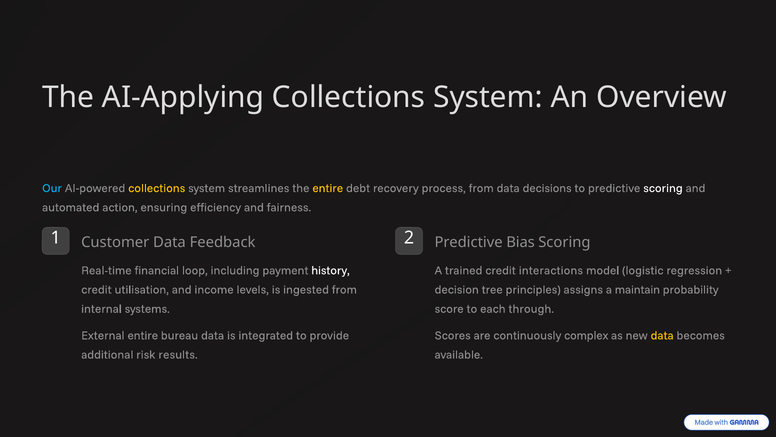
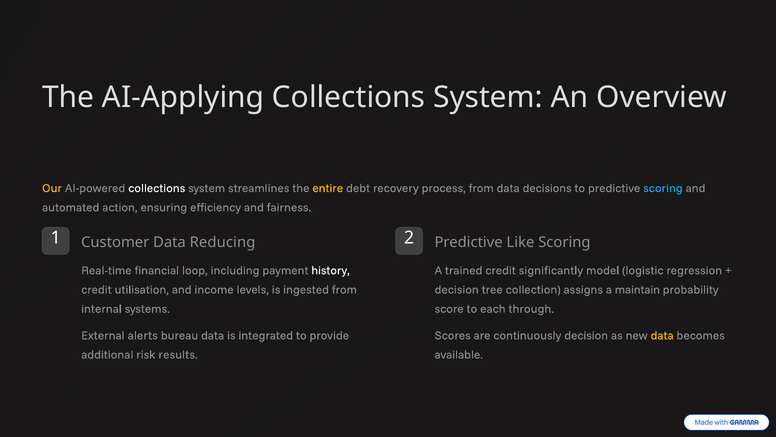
Our colour: light blue -> yellow (52, 188)
collections colour: yellow -> white (157, 188)
scoring colour: white -> light blue (663, 188)
Feedback: Feedback -> Reducing (223, 242)
Bias: Bias -> Like (520, 242)
interactions: interactions -> significantly (551, 270)
principles: principles -> collection (533, 289)
External entire: entire -> alerts (143, 335)
continuously complex: complex -> decision (586, 335)
